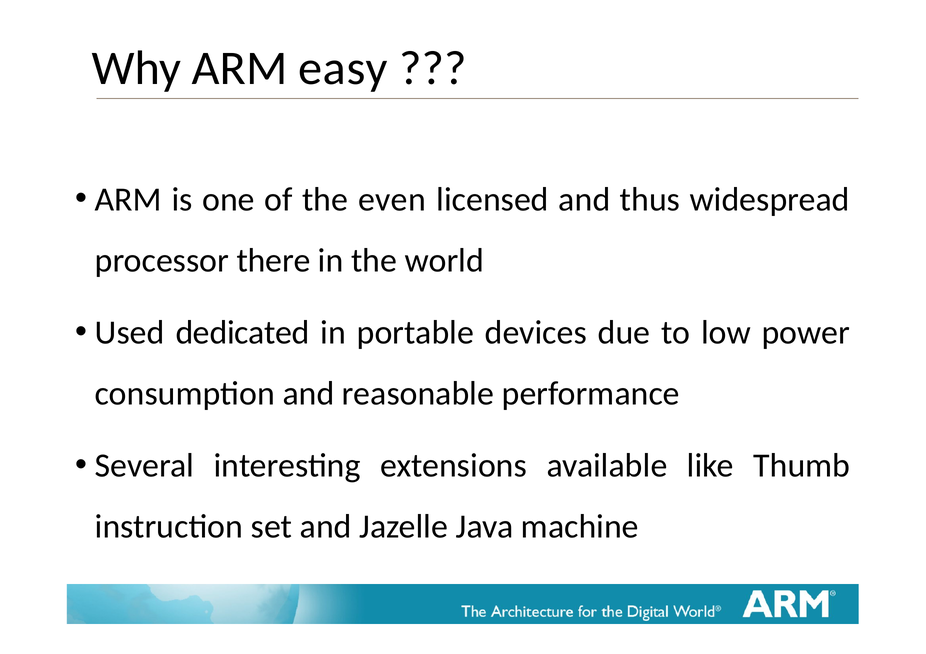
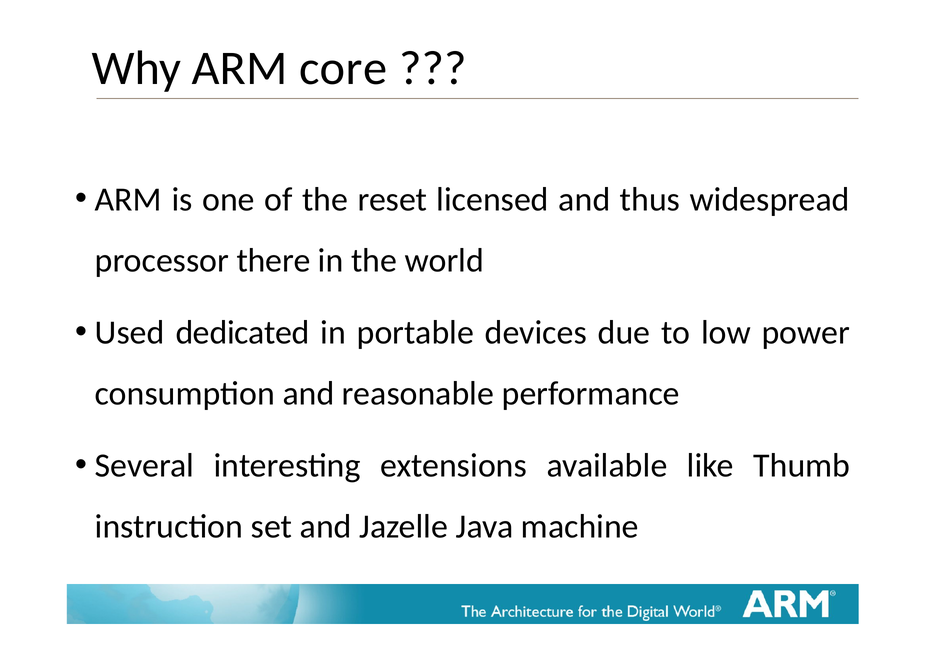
easy: easy -> core (343, 68)
even: even -> reset (392, 200)
